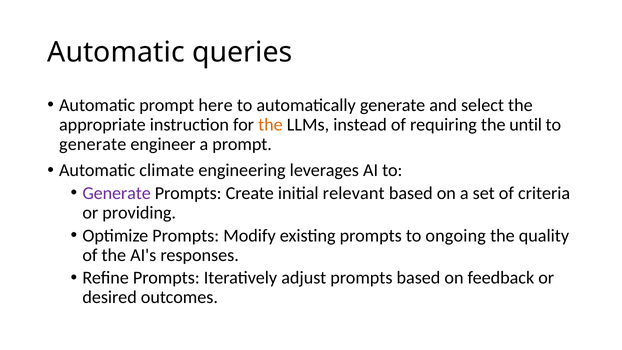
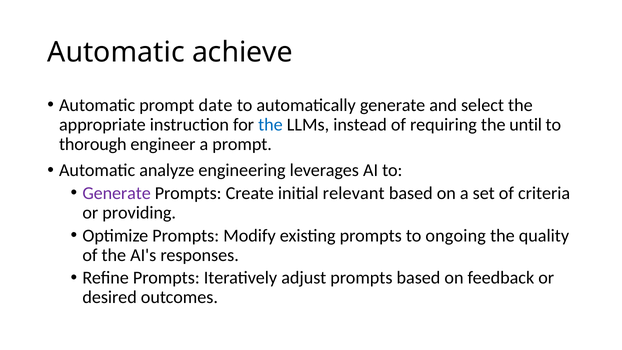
queries: queries -> achieve (242, 52)
here: here -> date (216, 105)
the colour: orange -> blue (270, 125)
generate: generate -> thorough (93, 144)
climate: climate -> analyze (167, 170)
